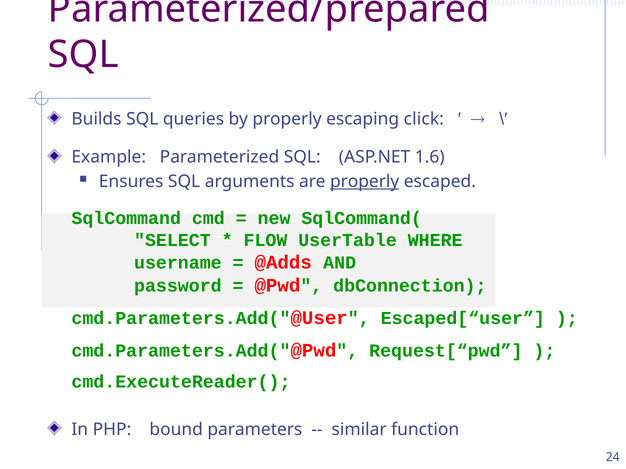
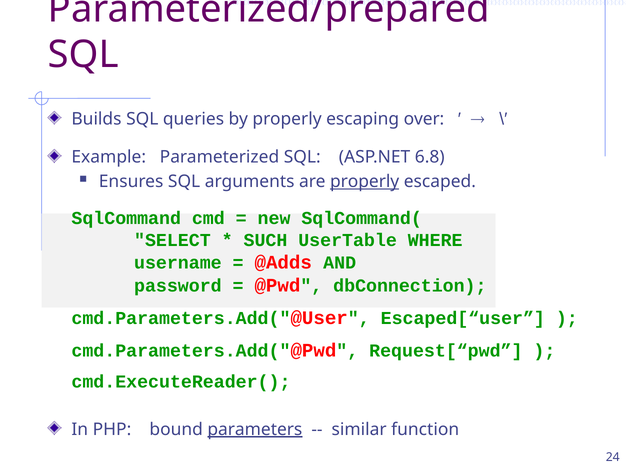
click: click -> over (424, 119)
1.6: 1.6 -> 6.8 (430, 157)
FLOW: FLOW -> SUCH (265, 240)
parameters underline: none -> present (255, 430)
